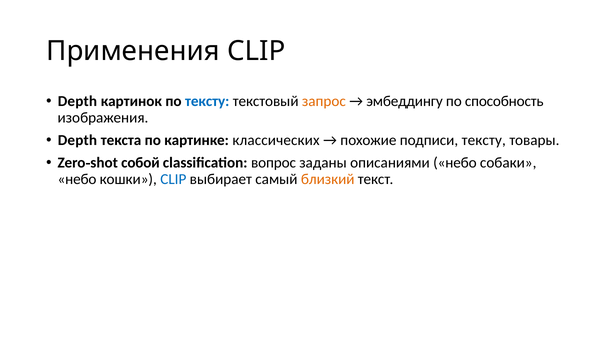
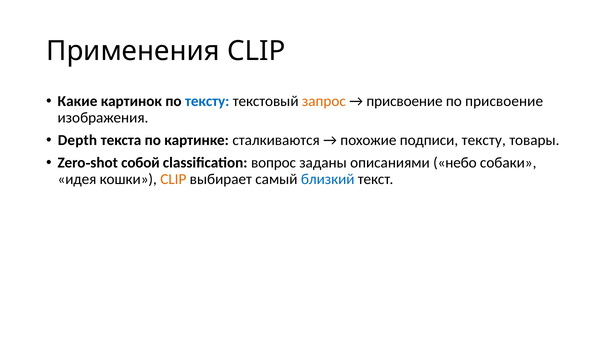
Depth: Depth -> Какие (77, 101)
эмбеддингу: эмбеддингу -> присвоение (405, 101)
по способность: способность -> присвоение (504, 101)
классических: классических -> сталкиваются (276, 140)
небо: небо -> идея (77, 179)
CLIP colour: blue -> orange (173, 179)
близкий colour: orange -> blue (328, 179)
